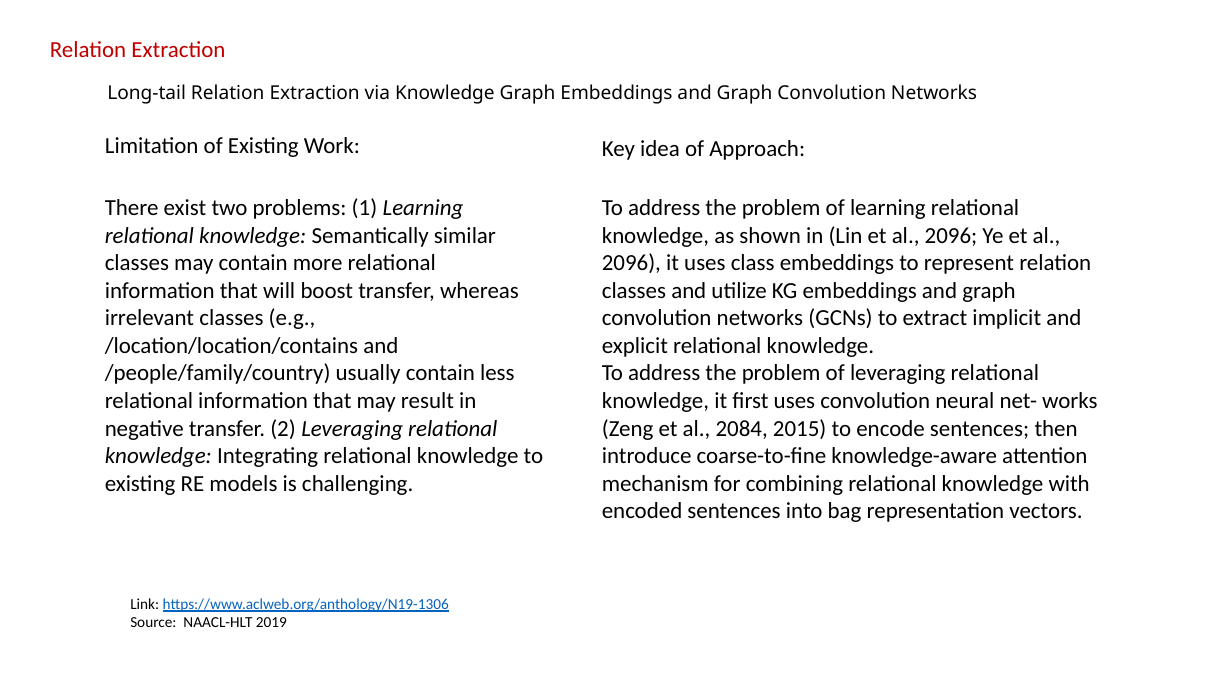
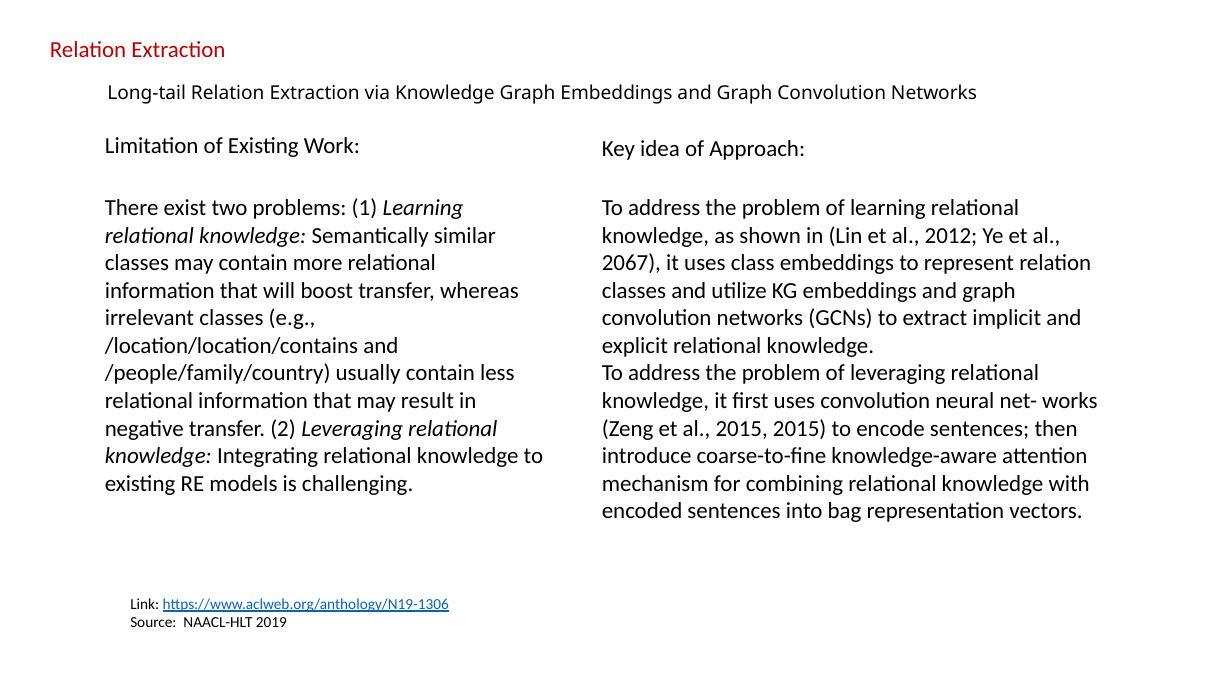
Lin et al 2096: 2096 -> 2012 (951, 235)
2096: 2096 -> 2067 (631, 263)
al 2084: 2084 -> 2015 (742, 428)
